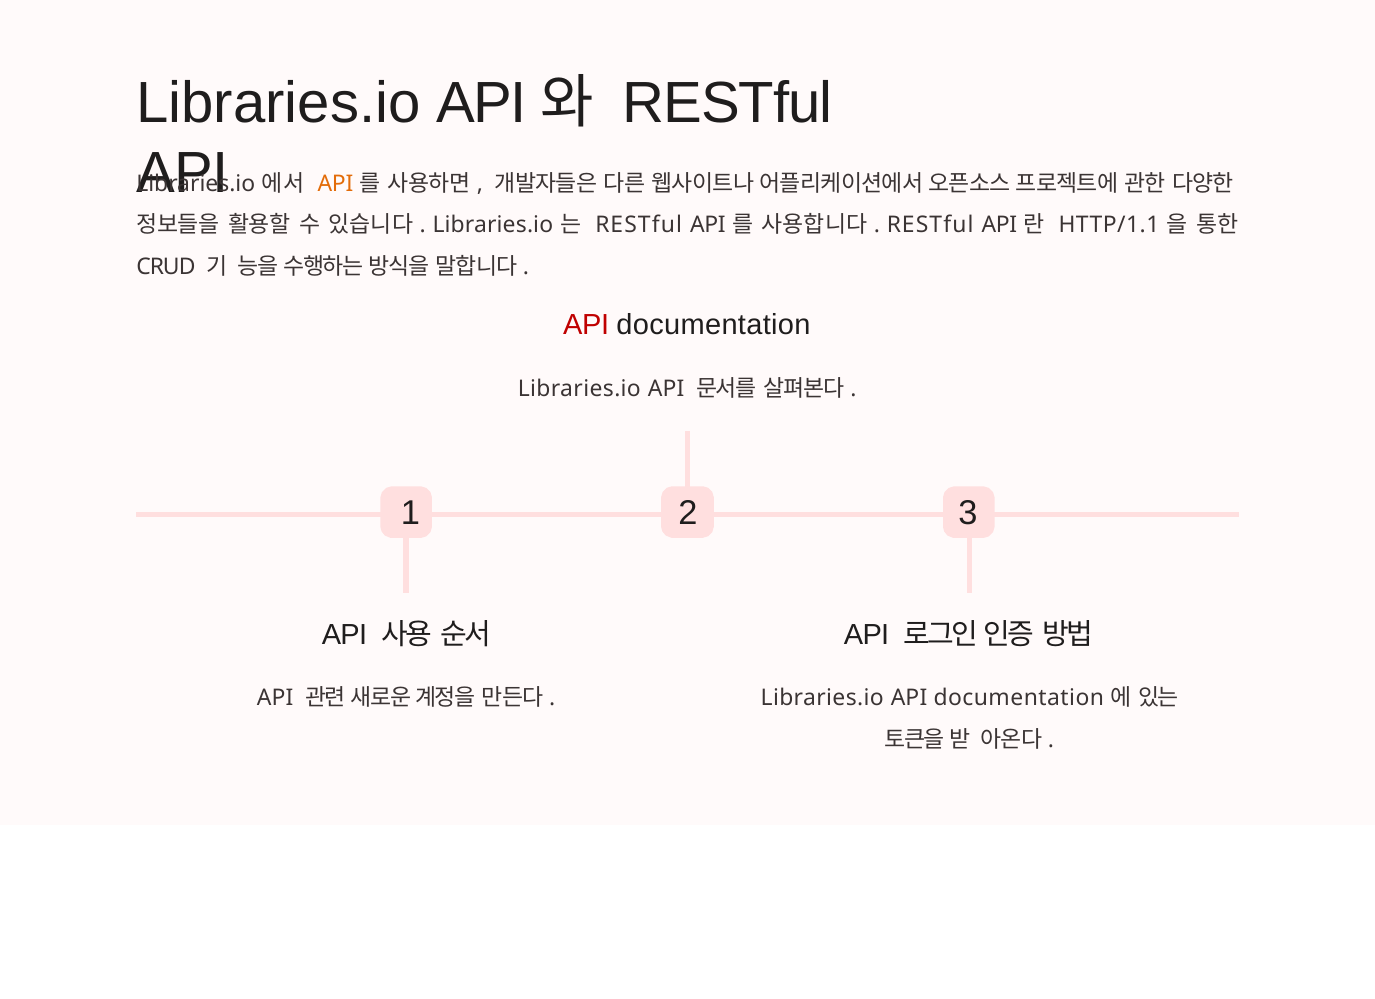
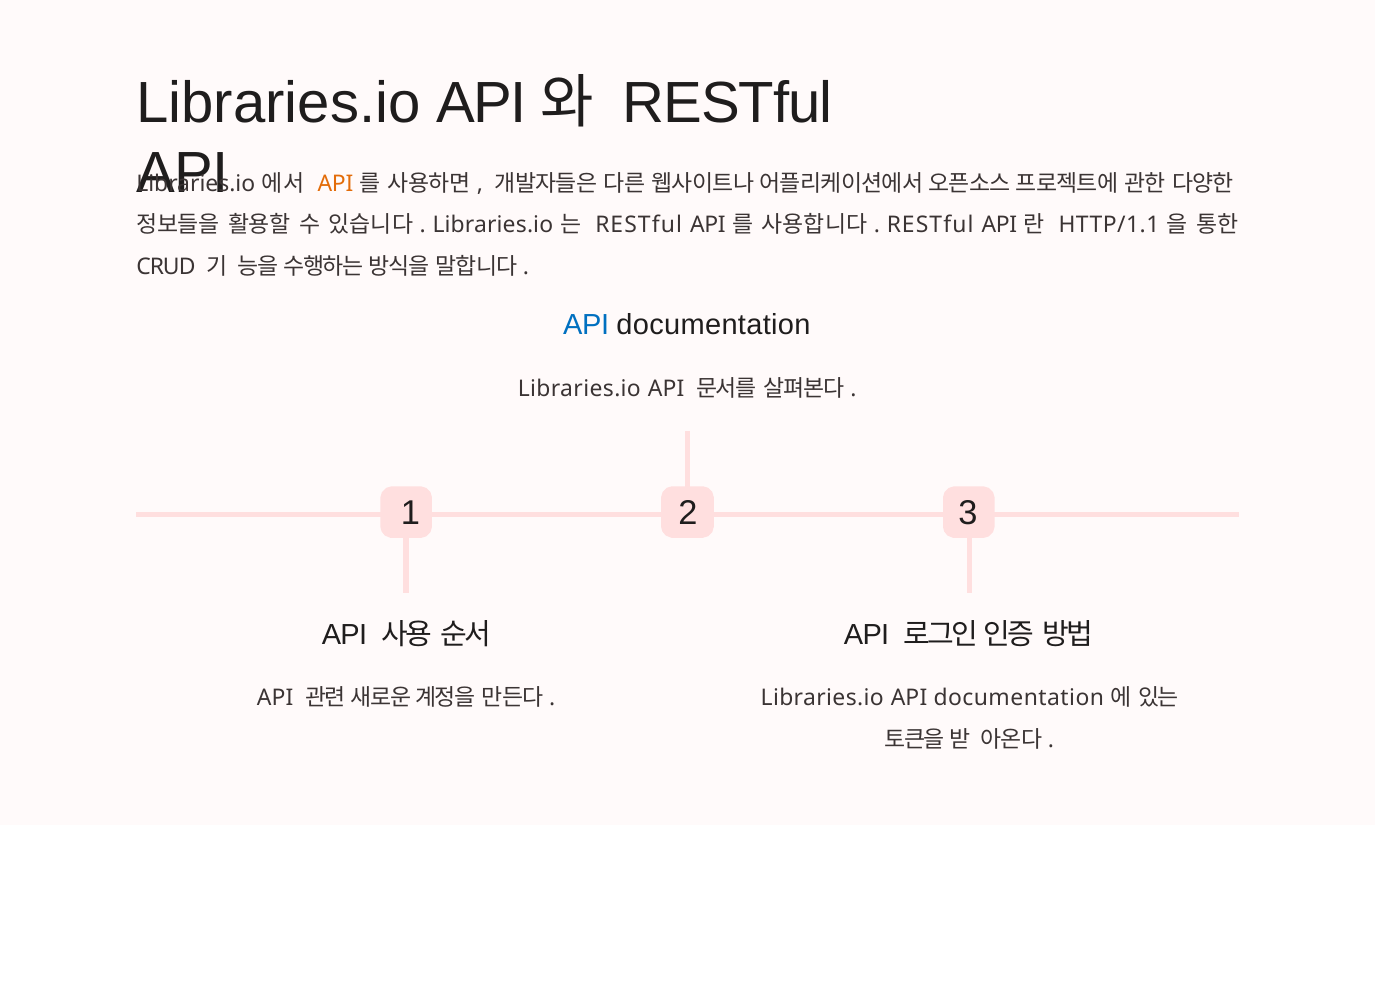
API colour: red -> blue (586, 325)
